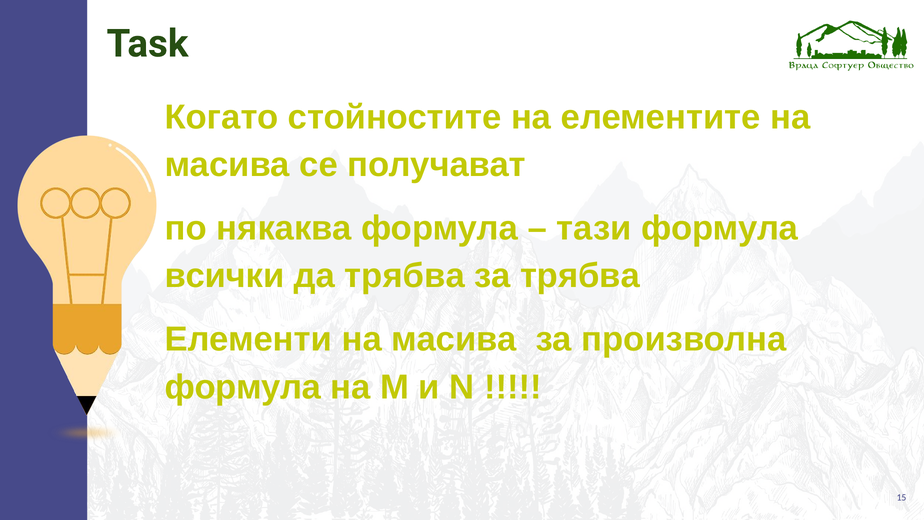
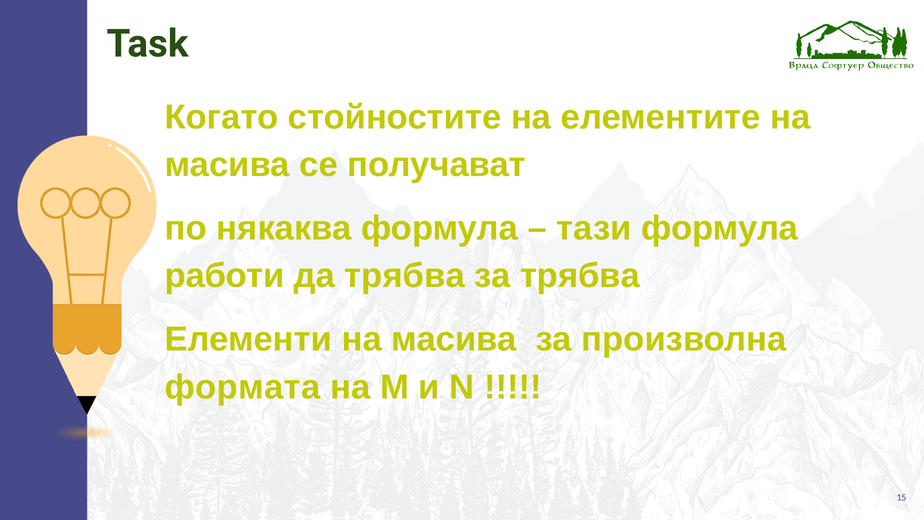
всички: всички -> работи (225, 276)
формула: формула -> формата (243, 387)
